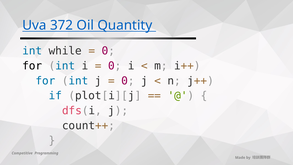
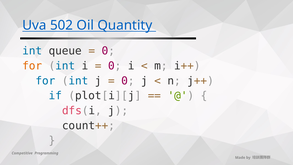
372: 372 -> 502 (62, 25)
while: while -> queue (65, 51)
for colour: black -> orange (32, 66)
